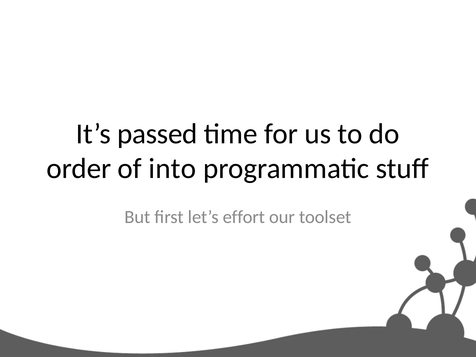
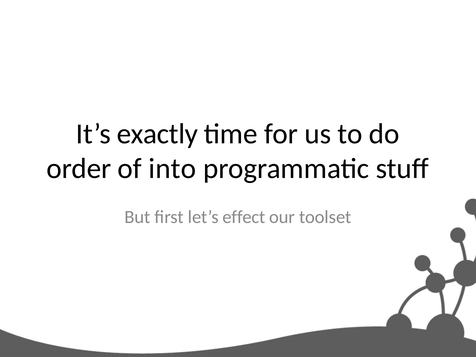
passed: passed -> exactly (157, 134)
effort: effort -> effect (244, 217)
